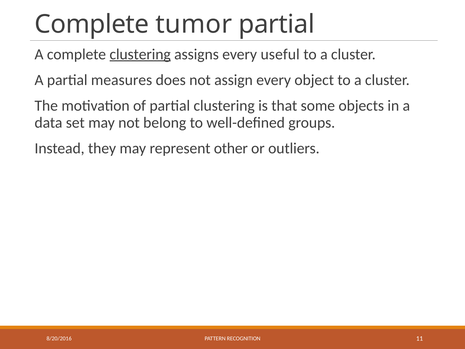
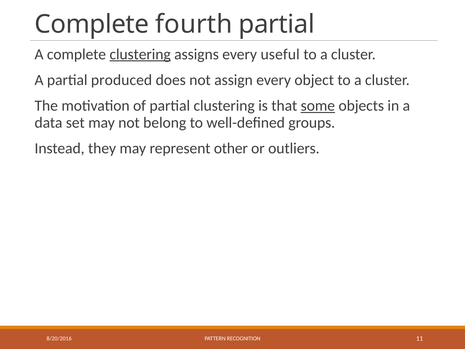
tumor: tumor -> fourth (194, 24)
measures: measures -> produced (122, 80)
some underline: none -> present (318, 106)
